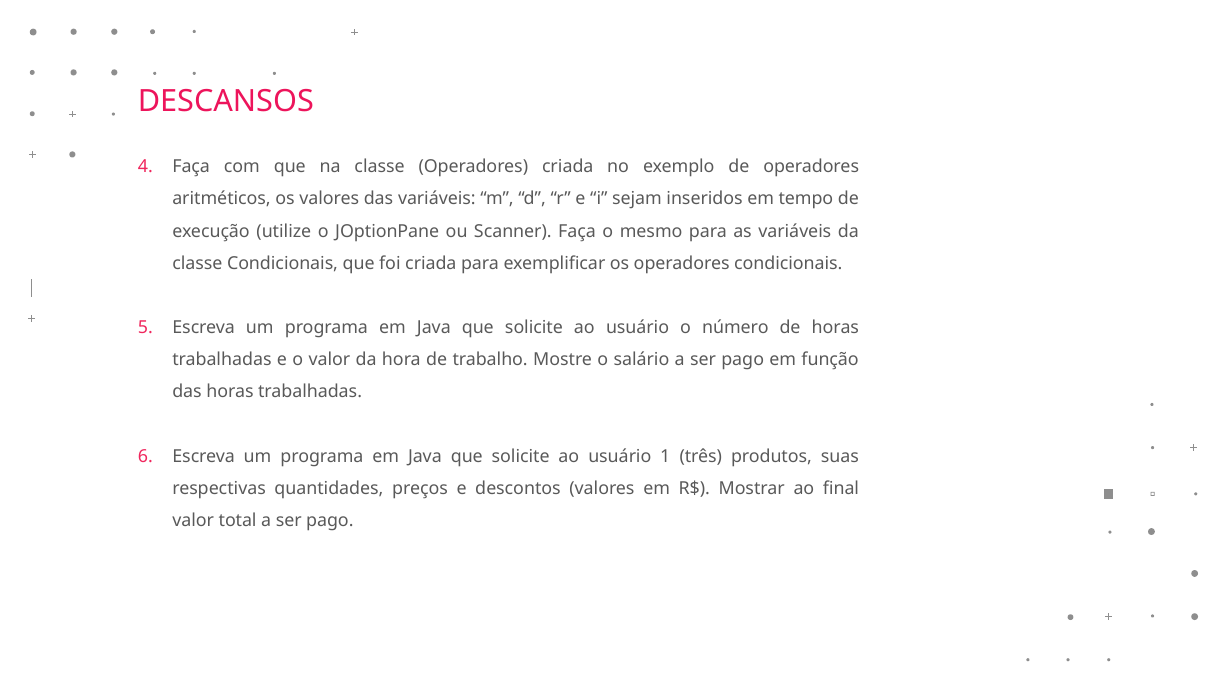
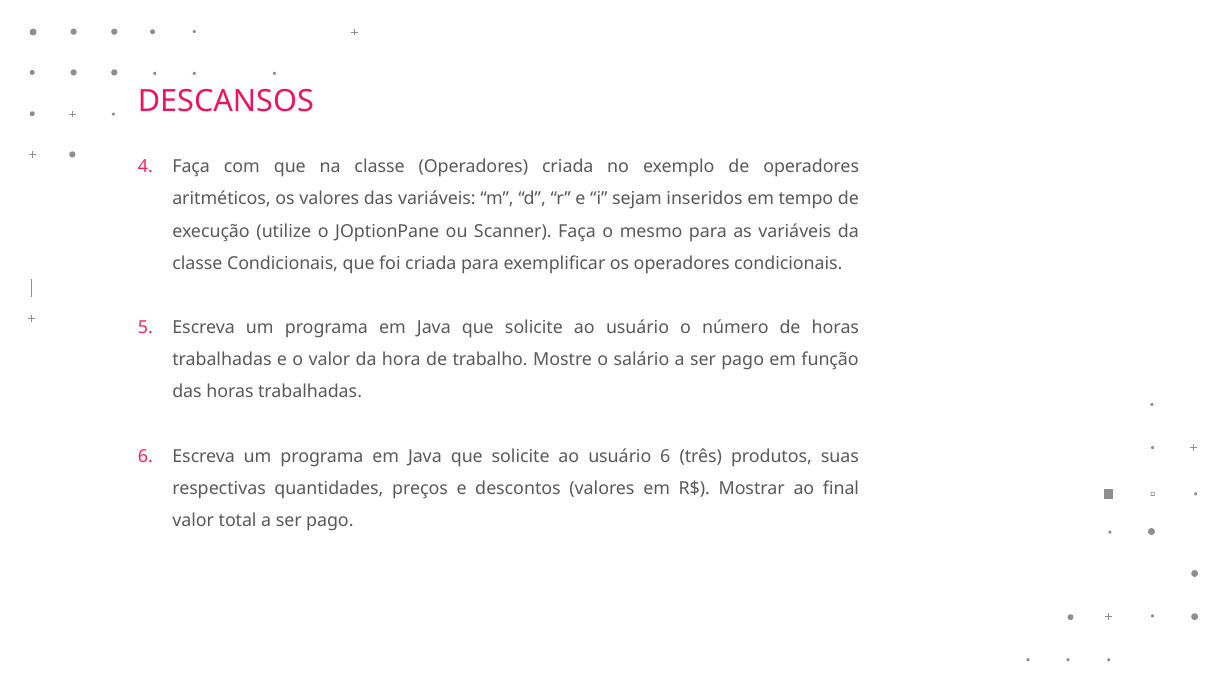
usuário 1: 1 -> 6 (665, 456)
